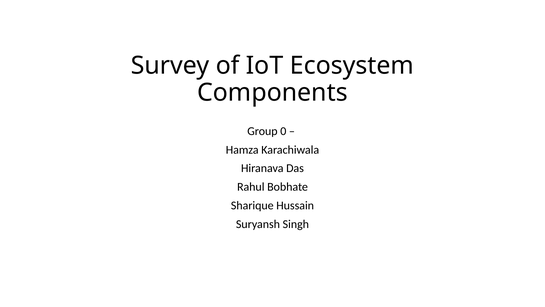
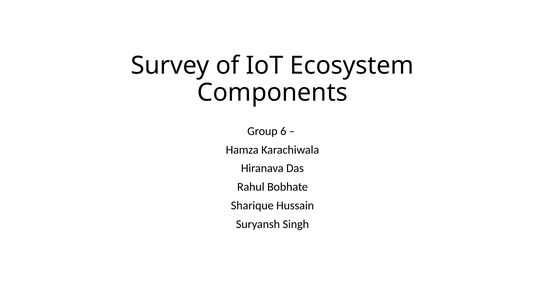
0: 0 -> 6 (283, 131)
